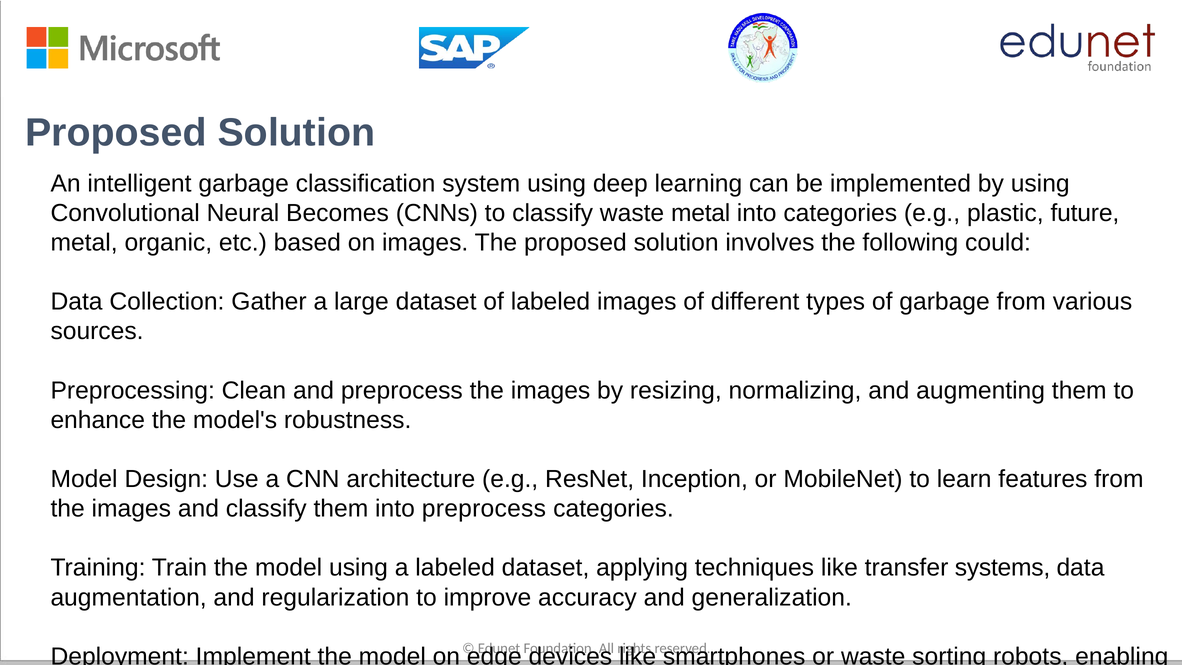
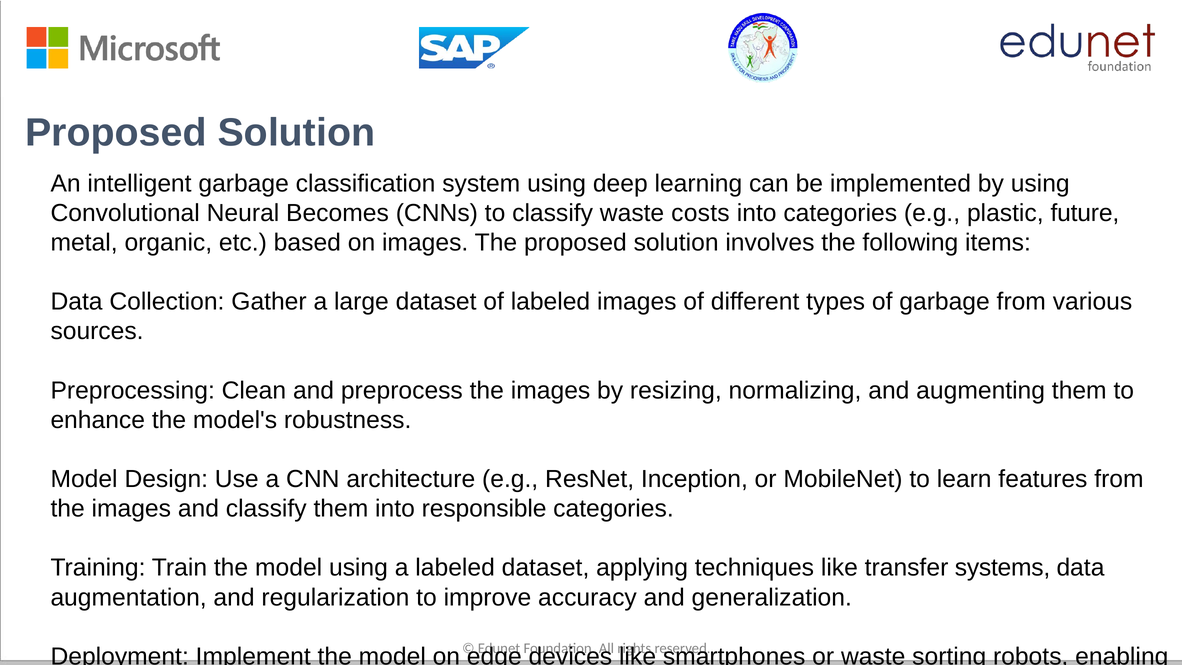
waste metal: metal -> costs (700, 213)
could: could -> items (998, 243)
into preprocess: preprocess -> responsible (484, 509)
